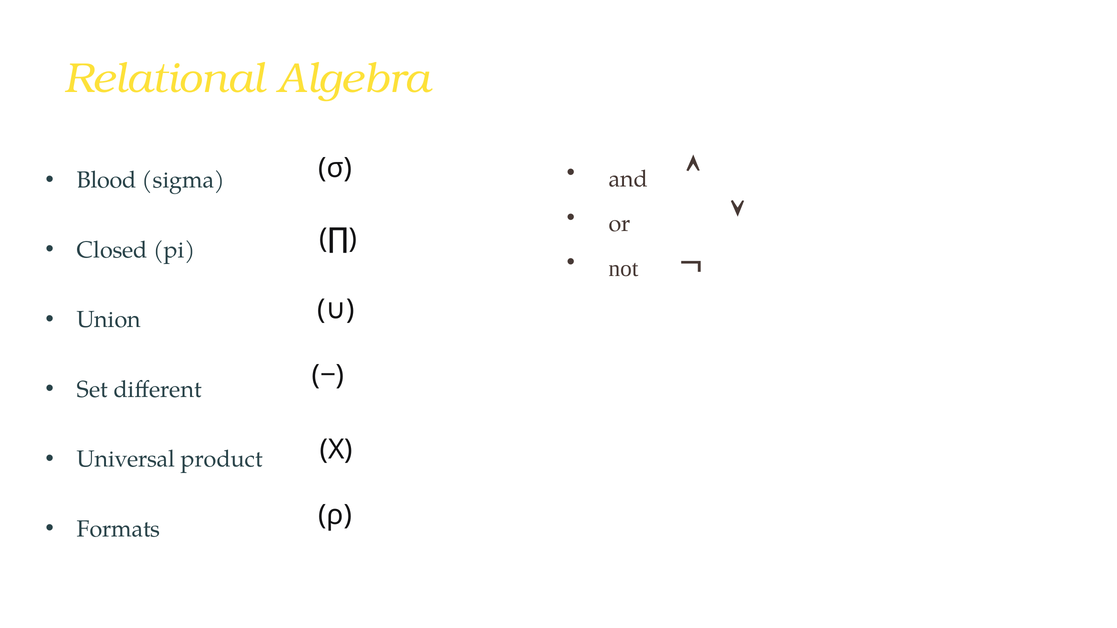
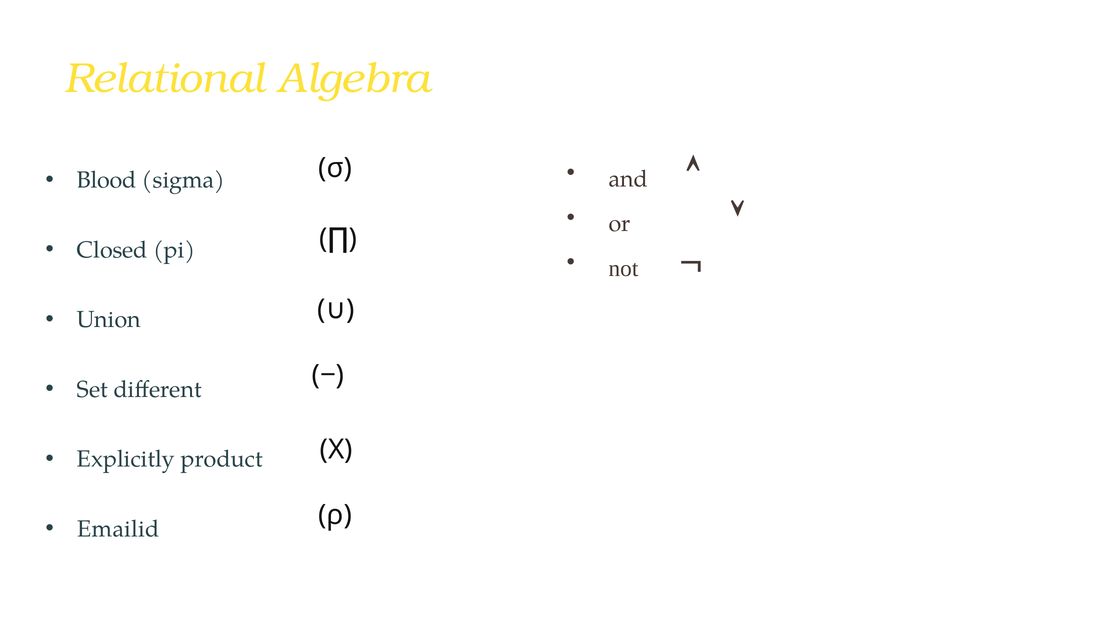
Universal: Universal -> Explicitly (126, 460)
Formats: Formats -> Emailid (118, 529)
